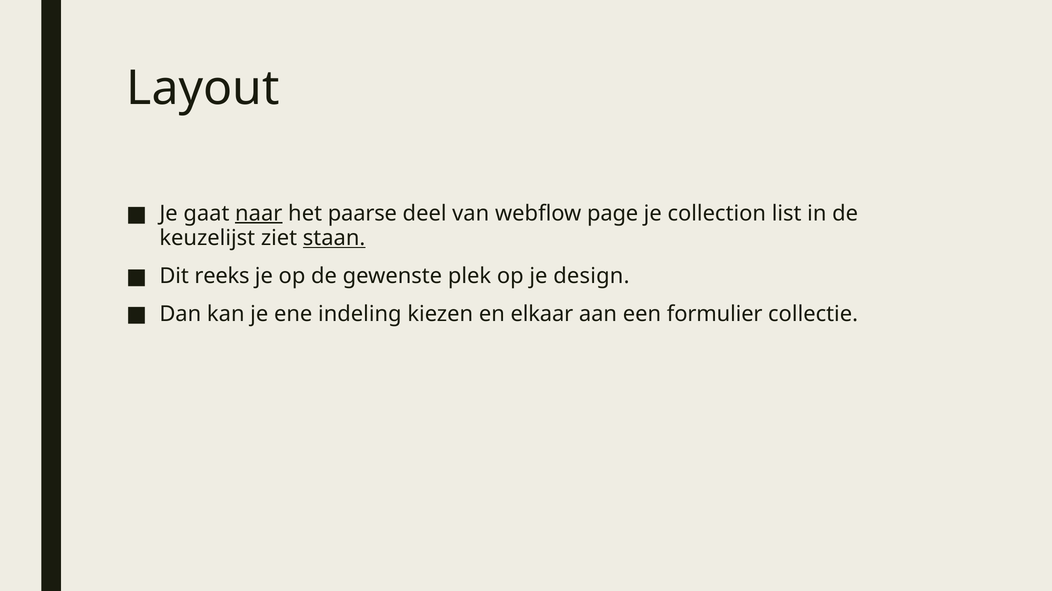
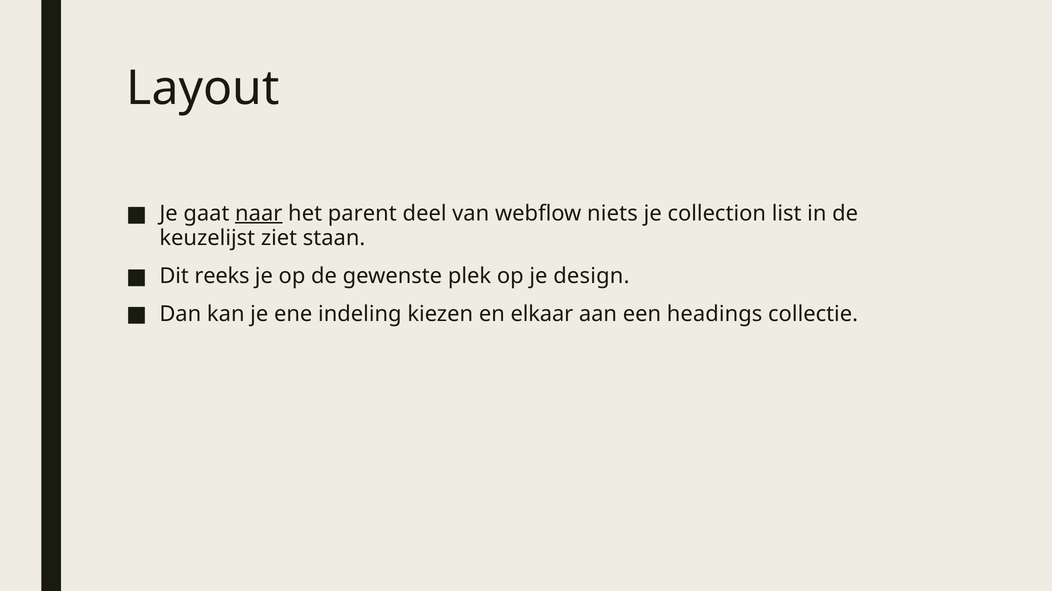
paarse: paarse -> parent (362, 214)
page: page -> niets (612, 214)
staan underline: present -> none (334, 238)
formulier: formulier -> headings (715, 314)
